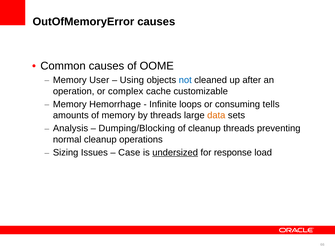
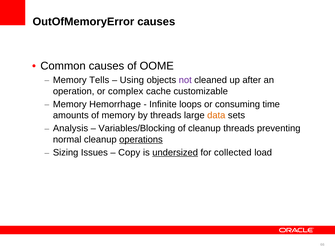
User: User -> Tells (99, 80)
not colour: blue -> purple (185, 80)
tells: tells -> time (271, 104)
Dumping/Blocking: Dumping/Blocking -> Variables/Blocking (137, 129)
operations underline: none -> present (141, 140)
Case: Case -> Copy (129, 153)
response: response -> collected (233, 153)
